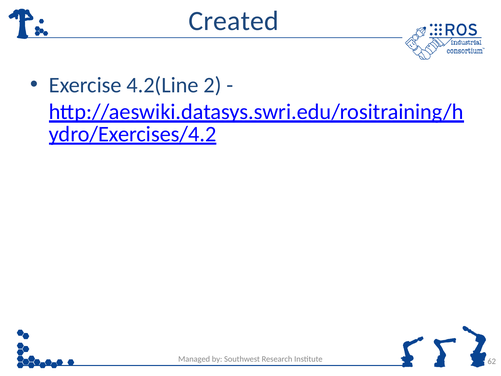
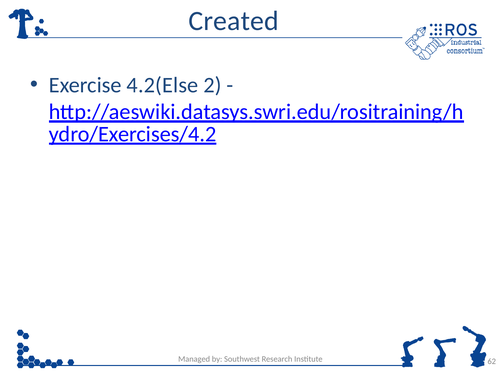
4.2(Line: 4.2(Line -> 4.2(Else (162, 85)
